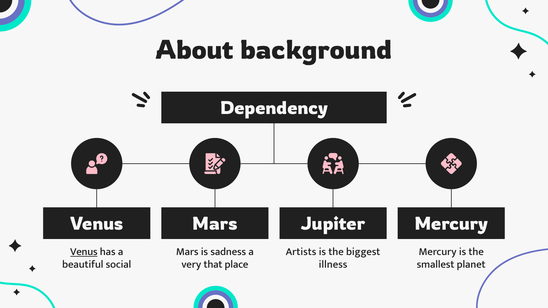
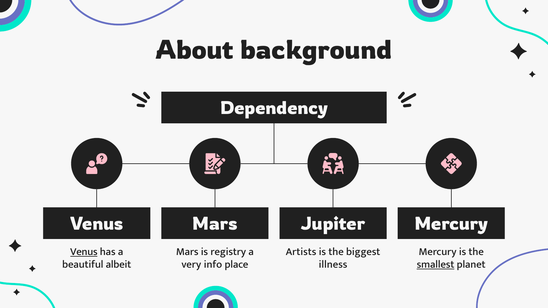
sadness: sadness -> registry (228, 252)
social: social -> albeit (119, 265)
that: that -> info (213, 265)
smallest underline: none -> present (436, 265)
